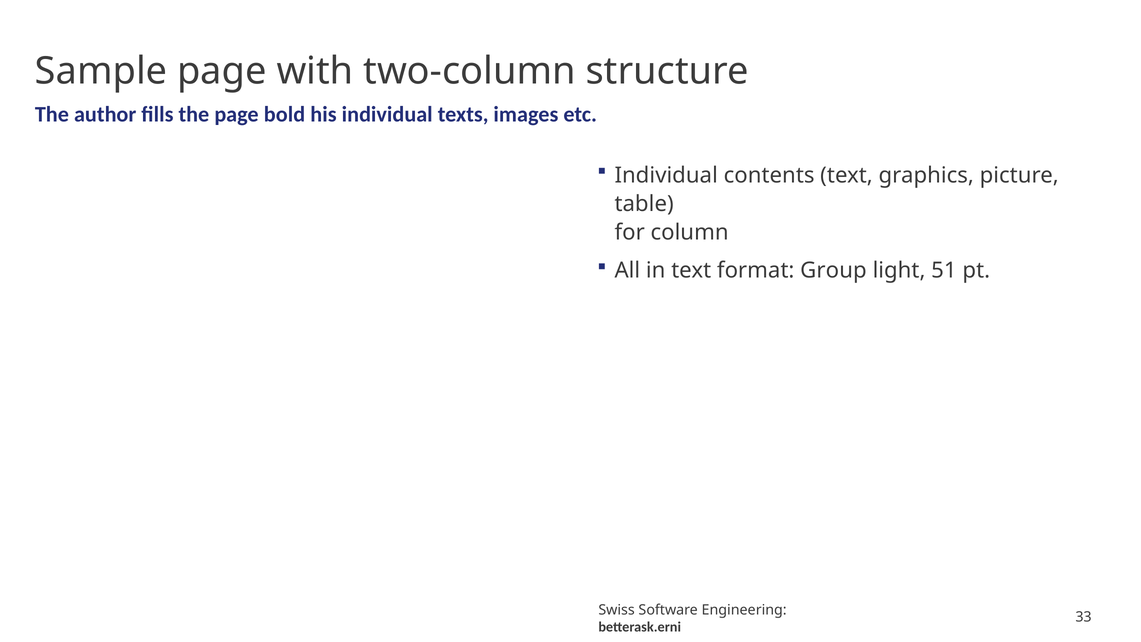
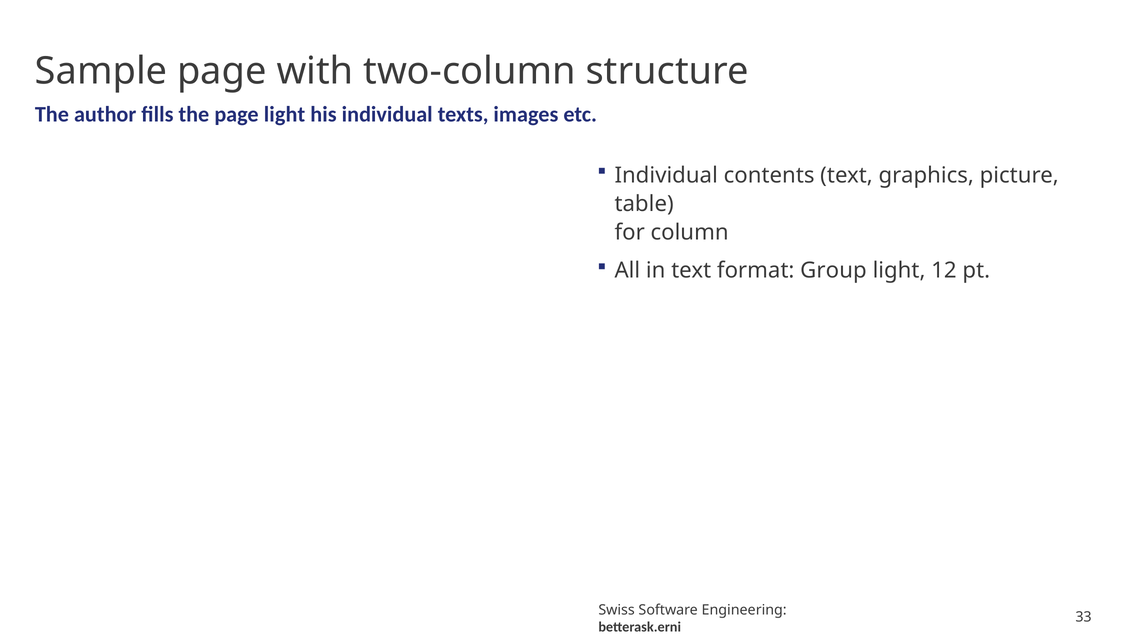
page bold: bold -> light (285, 114)
51: 51 -> 12 (944, 270)
